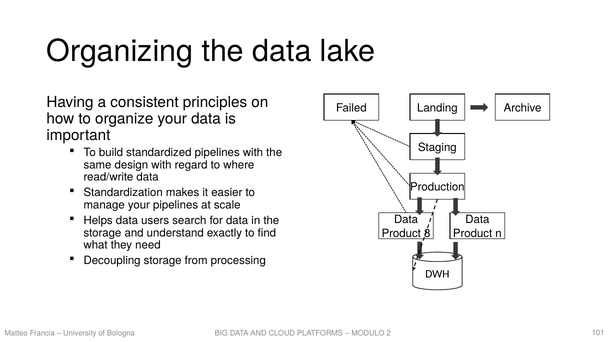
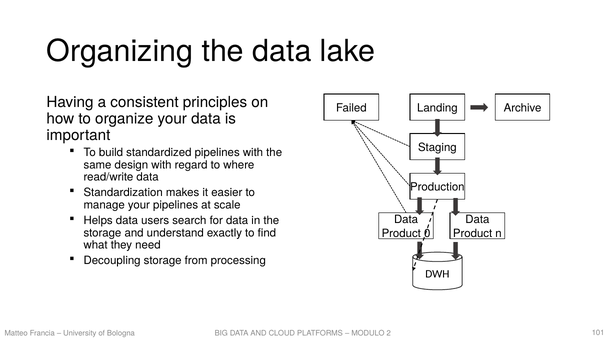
8: 8 -> 0 (427, 234)
